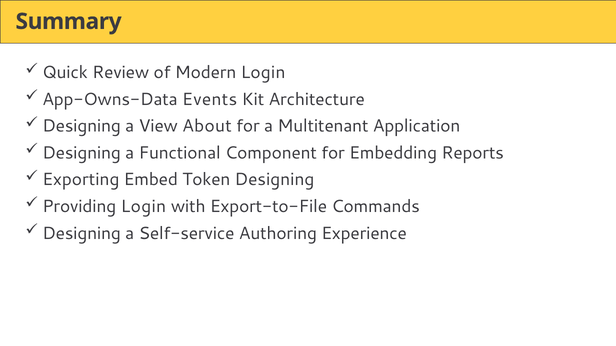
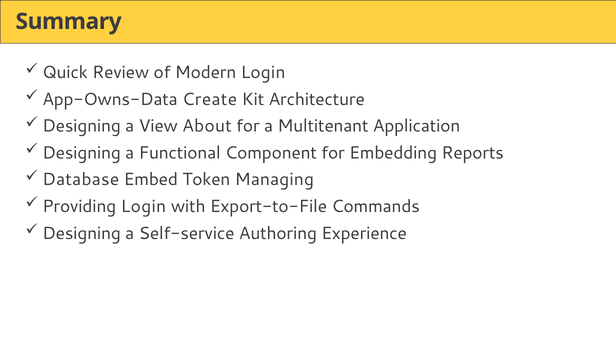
Events: Events -> Create (210, 99)
Exporting: Exporting -> Database (81, 180)
Token Designing: Designing -> Managing (274, 180)
